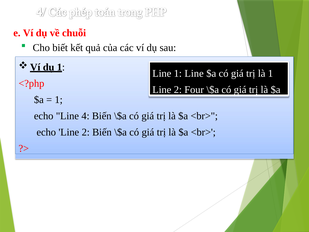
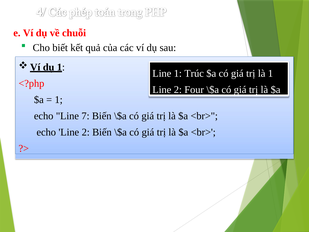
Line 1 Line: Line -> Trúc (194, 73)
4: 4 -> 7 (85, 116)
